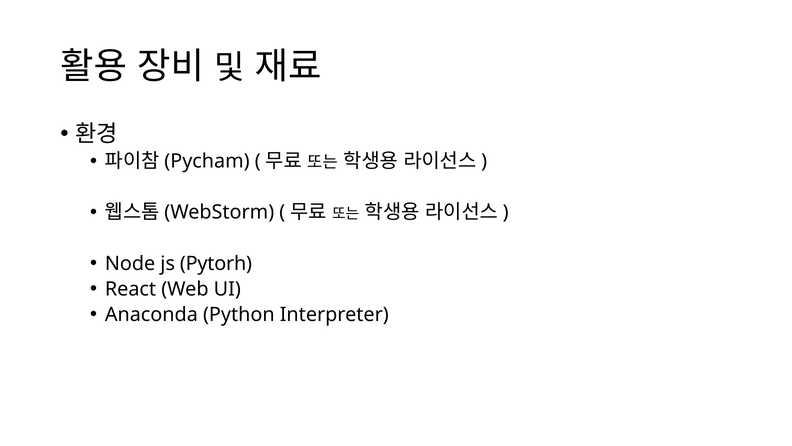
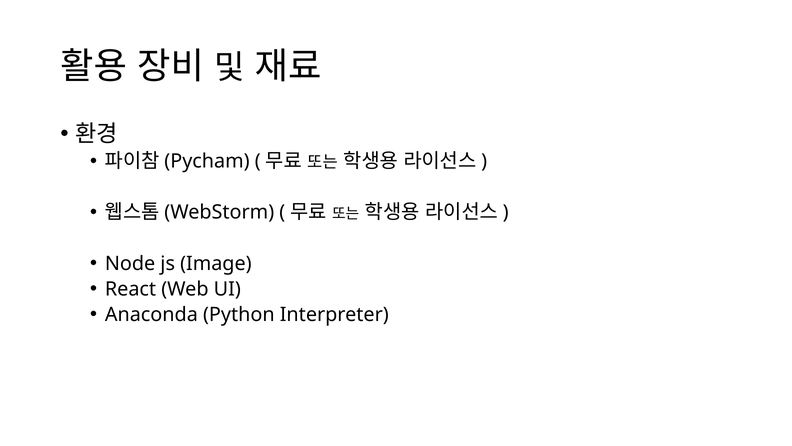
Pytorh: Pytorh -> Image (216, 263)
